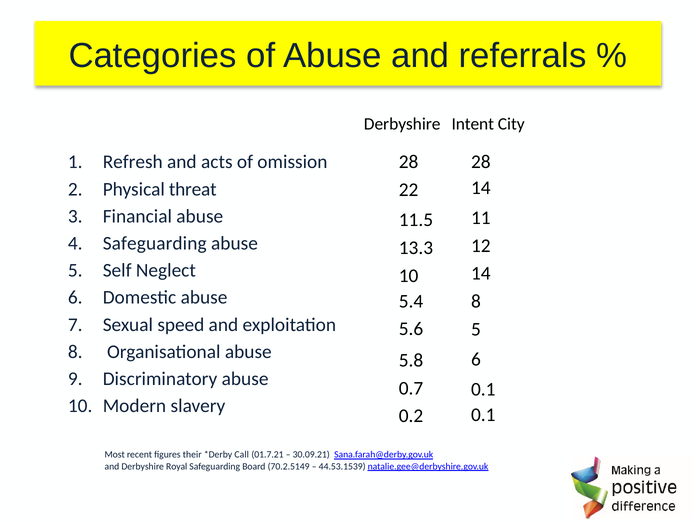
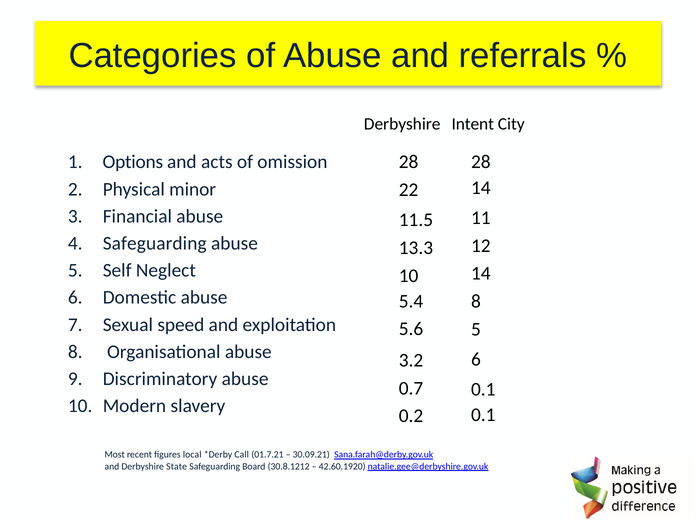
Refresh: Refresh -> Options (133, 162)
threat: threat -> minor (193, 189)
5.8: 5.8 -> 3.2 (411, 360)
their: their -> local (192, 455)
Royal: Royal -> State (177, 466)
70.2.5149: 70.2.5149 -> 30.8.1212 (289, 466)
44.53.1539: 44.53.1539 -> 42.60.1920 (342, 466)
